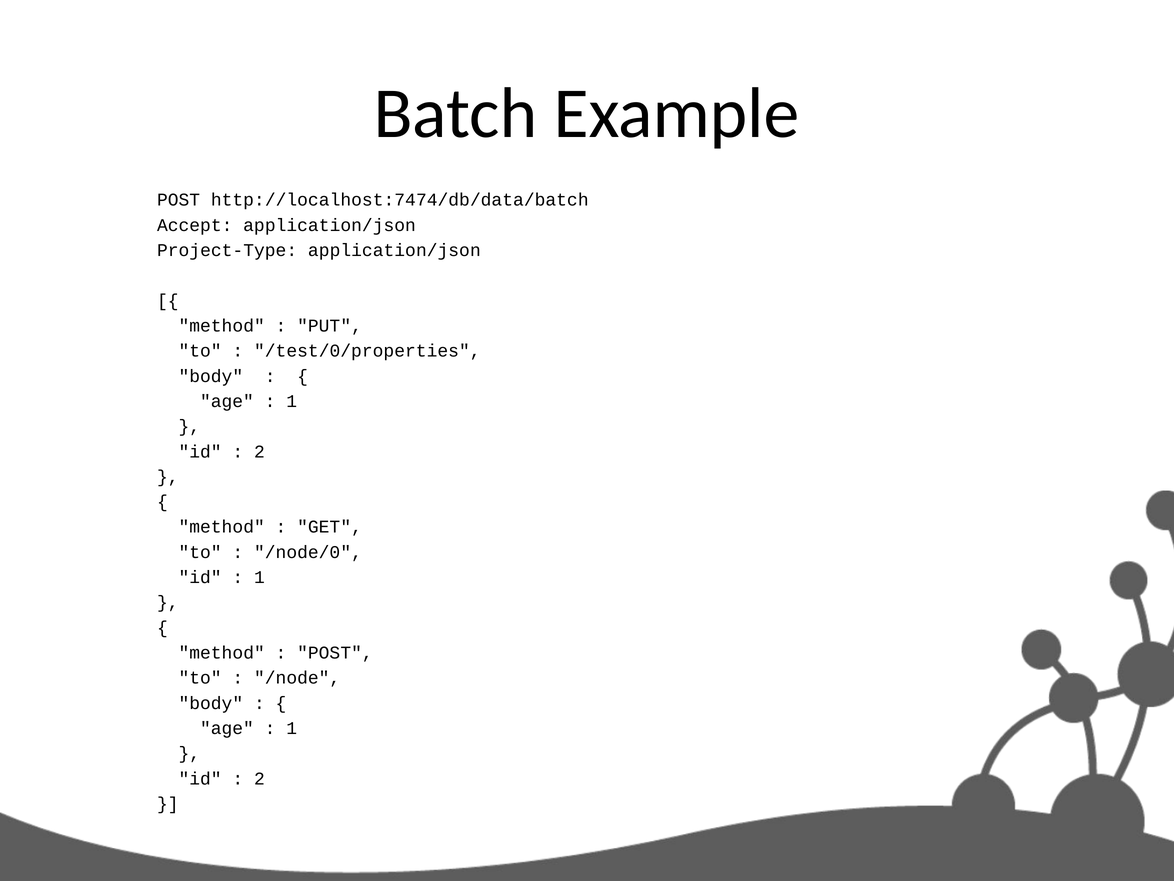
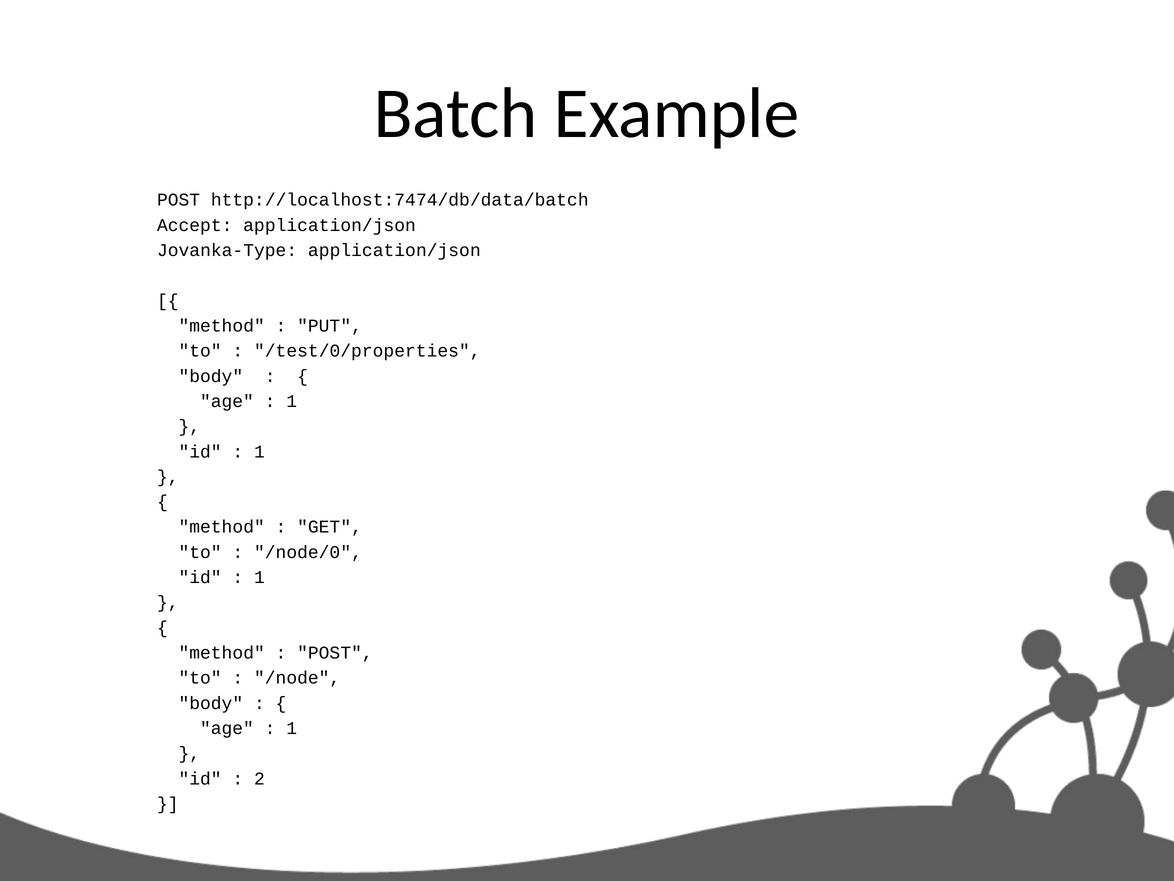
Project-Type: Project-Type -> Jovanka-Type (227, 250)
2: 2 -> 1 (259, 451)
